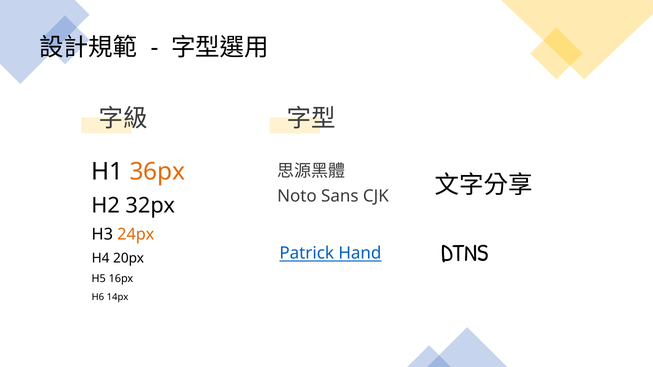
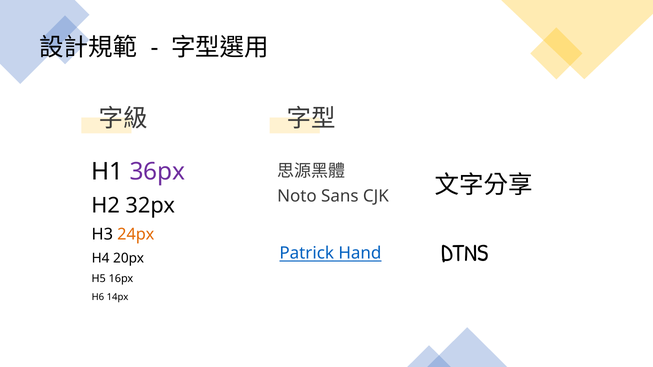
36px colour: orange -> purple (157, 172)
